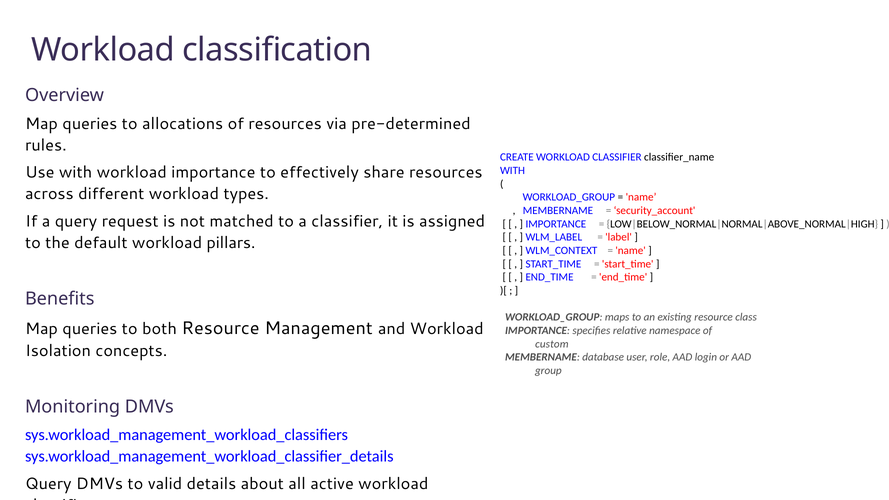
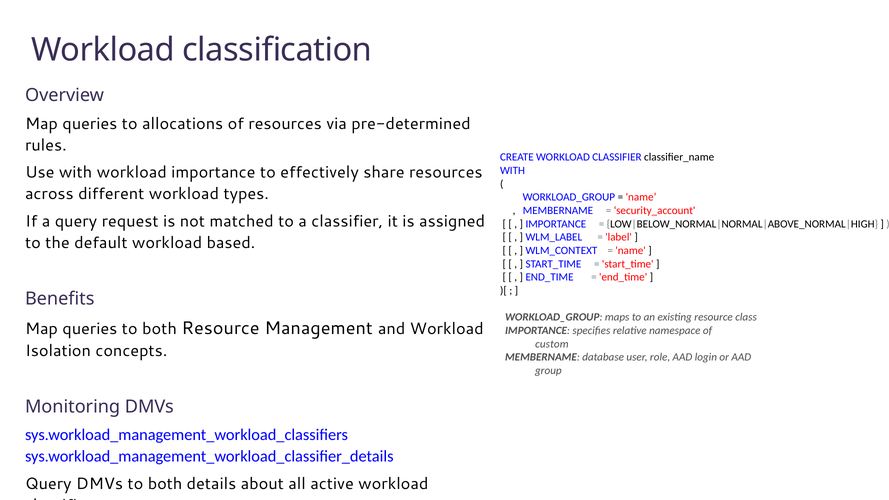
pillars: pillars -> based (231, 243)
DMVs to valid: valid -> both (165, 484)
